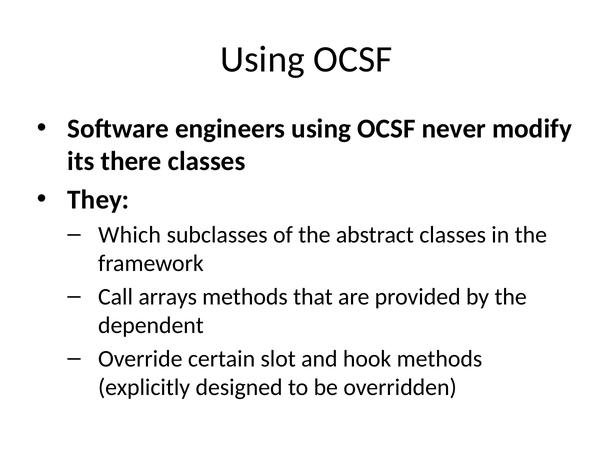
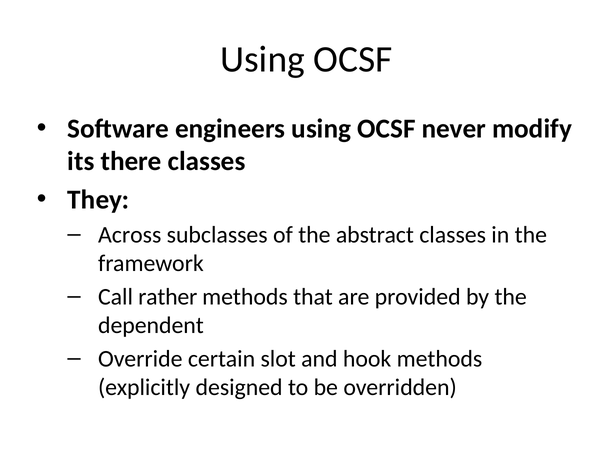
Which: Which -> Across (130, 235)
arrays: arrays -> rather (168, 297)
